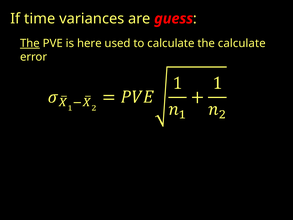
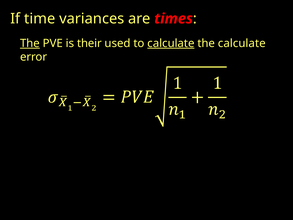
guess: guess -> times (174, 19)
here: here -> their (89, 43)
calculate underline: none -> present (171, 43)
